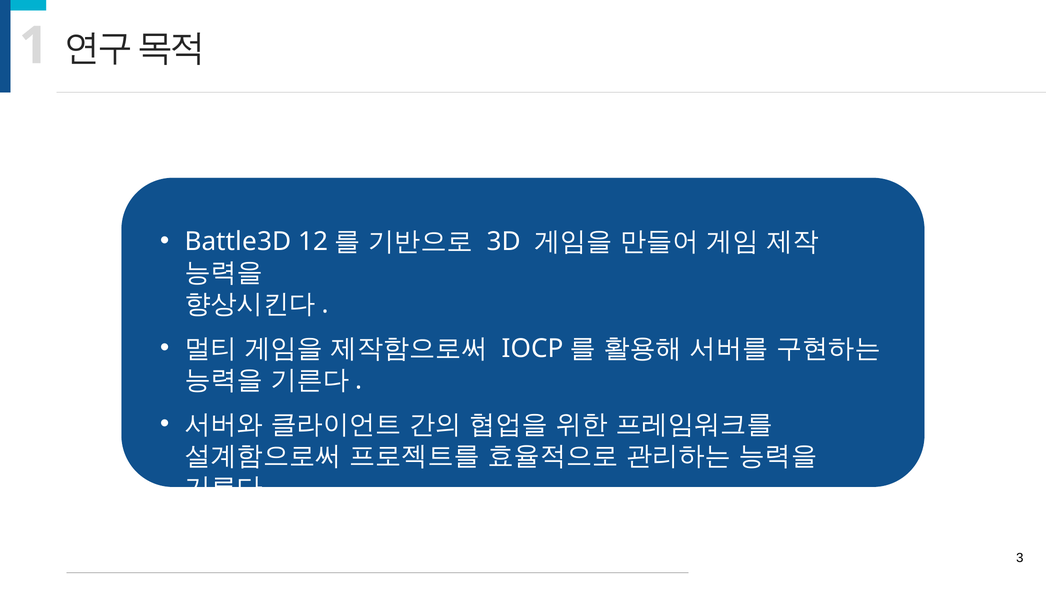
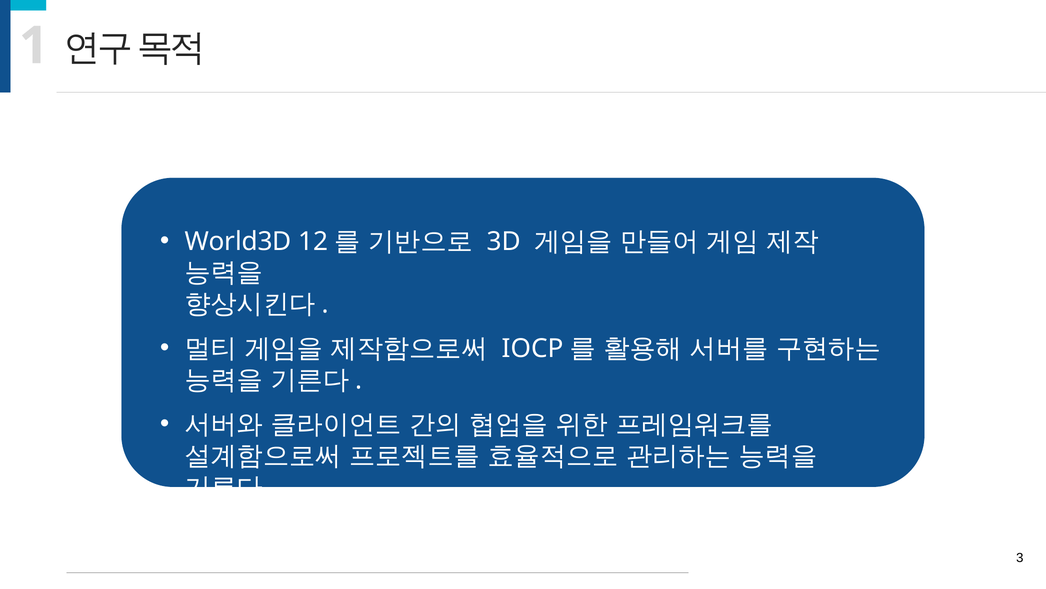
Battle3D: Battle3D -> World3D (238, 241)
